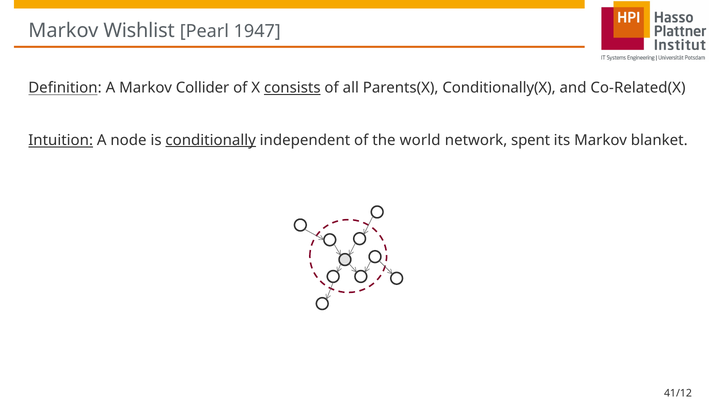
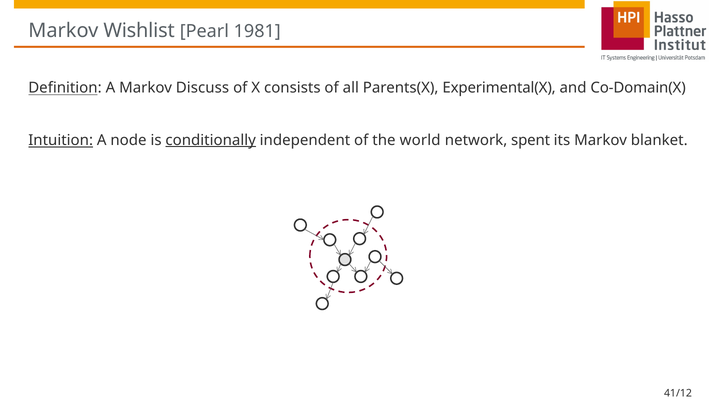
1947: 1947 -> 1981 (257, 31)
Collider: Collider -> Discuss (202, 88)
consists underline: present -> none (292, 88)
Conditionally(X: Conditionally(X -> Experimental(X (499, 88)
Co-Related(X: Co-Related(X -> Co-Domain(X (638, 88)
